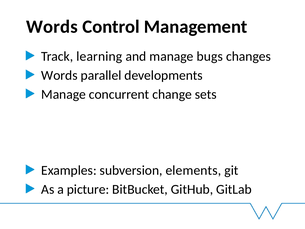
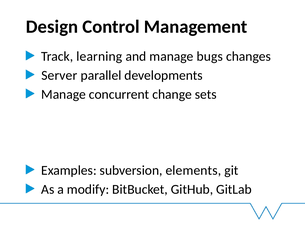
Words: Words -> Design (52, 27)
Words: Words -> Server (59, 75)
picture: picture -> modify (88, 189)
